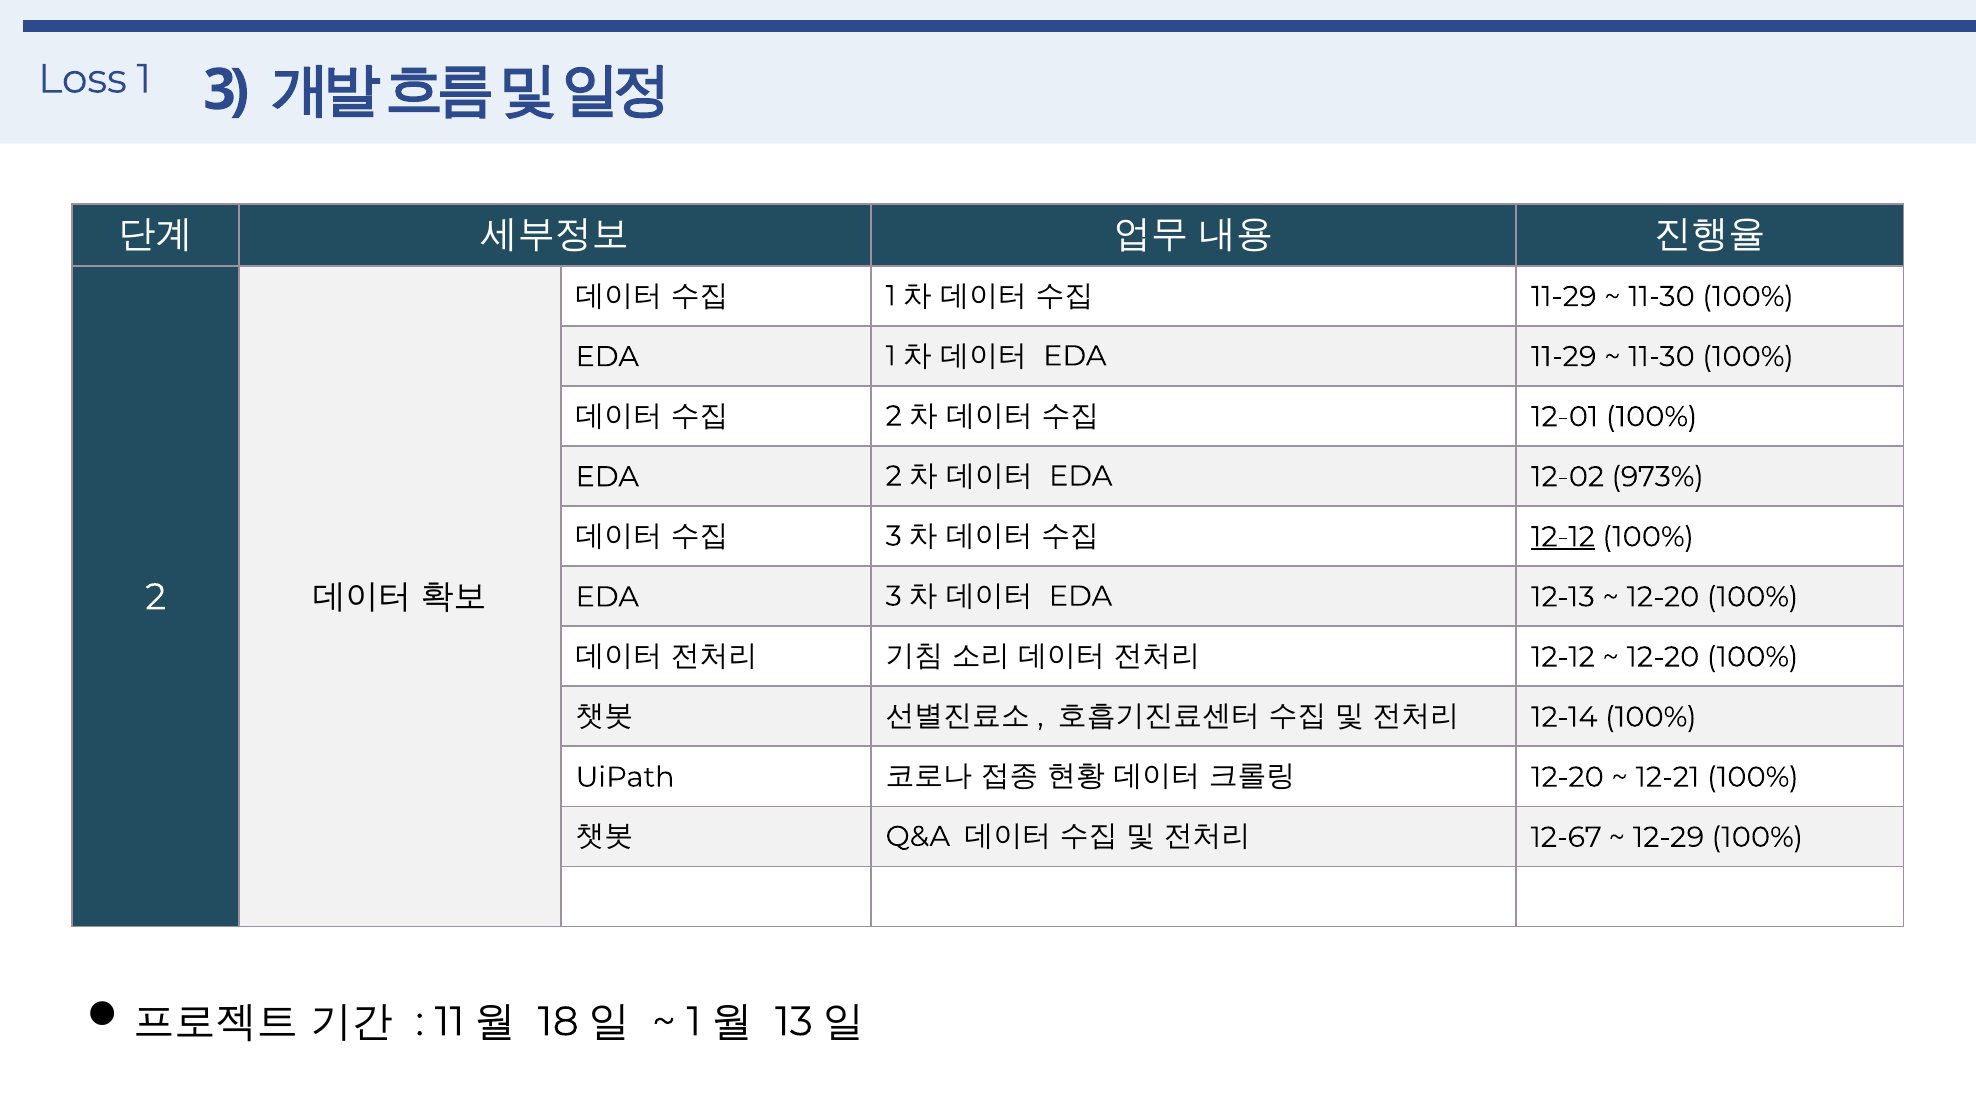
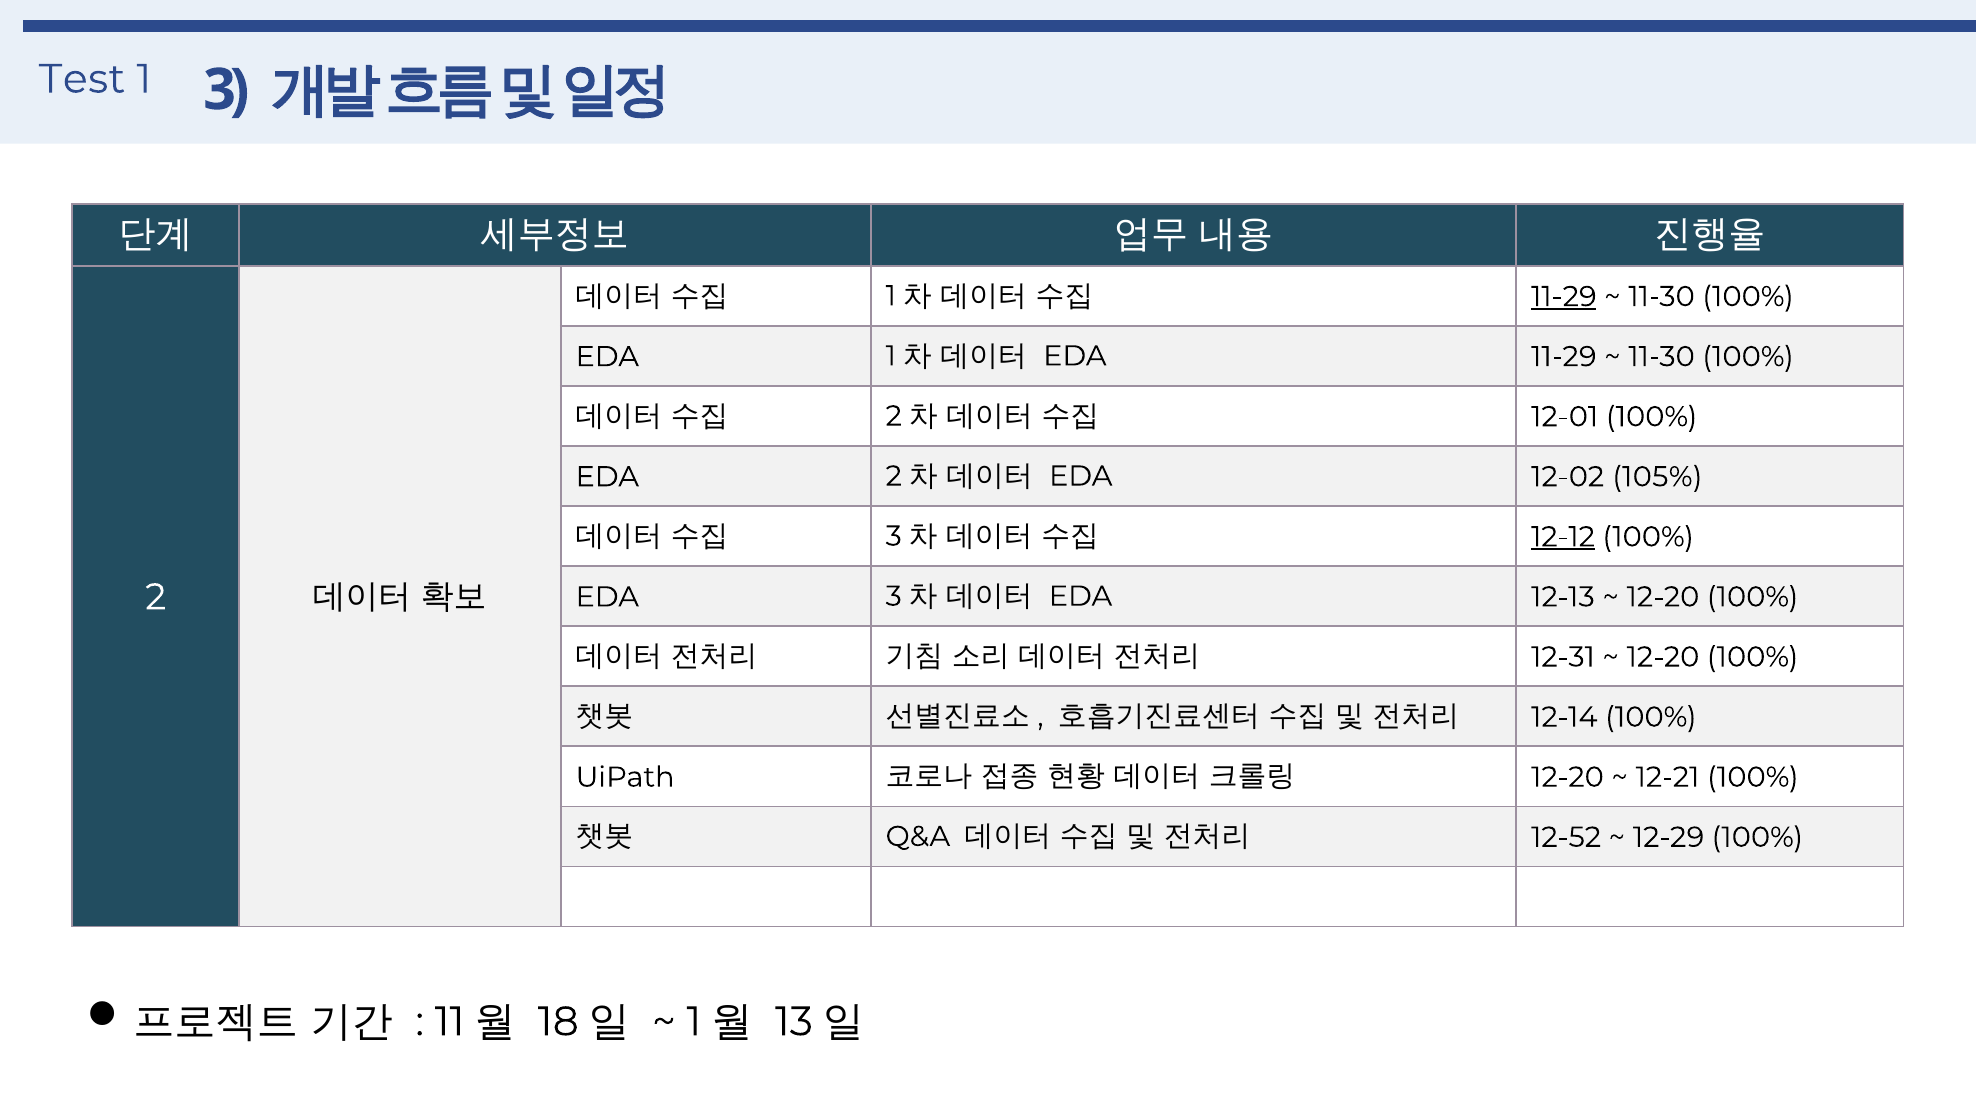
Loss: Loss -> Test (82, 79)
11-29 underline: none -> present (1564, 297)
973%: 973% -> 105% (1657, 477)
12-12: 12-12 -> 12-31 (1563, 657)
12-67: 12-67 -> 12-52 (1566, 838)
